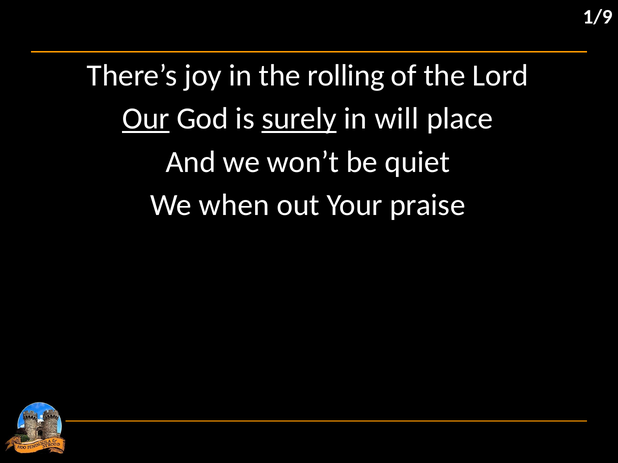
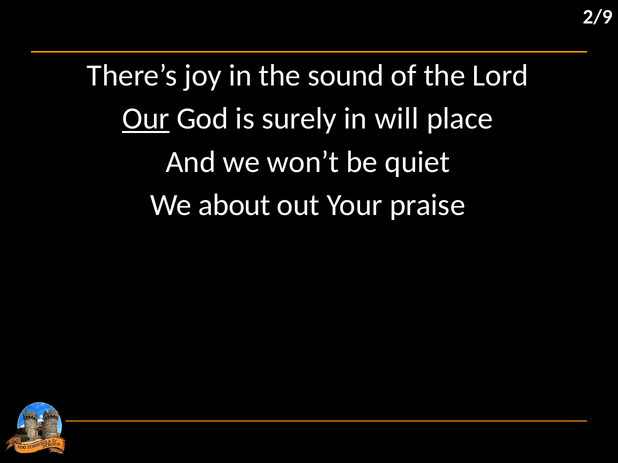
1/9: 1/9 -> 2/9 (598, 17)
rolling: rolling -> sound (346, 75)
surely underline: present -> none (299, 119)
when: when -> about (234, 205)
